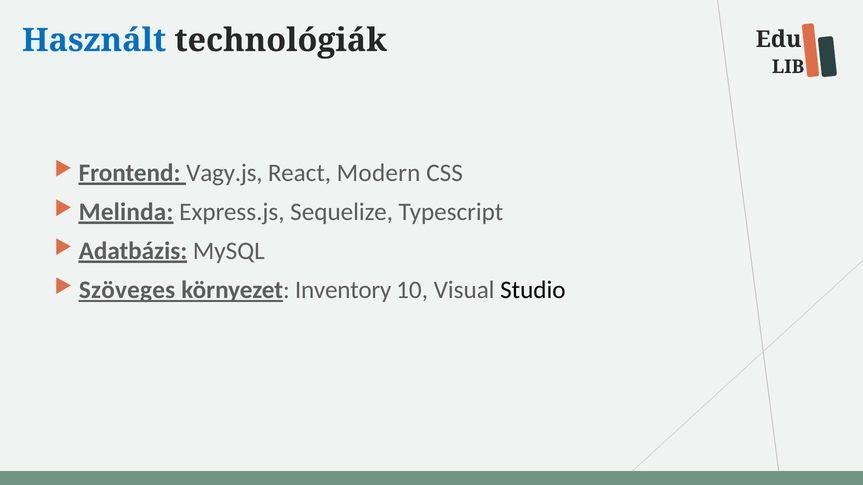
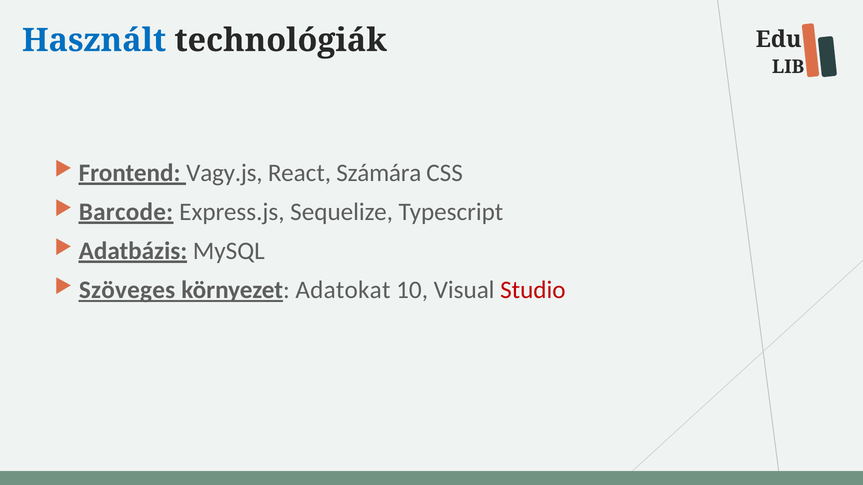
Modern: Modern -> Számára (379, 173)
Melinda: Melinda -> Barcode (126, 212)
Inventory: Inventory -> Adatokat (343, 290)
Studio colour: black -> red (533, 290)
